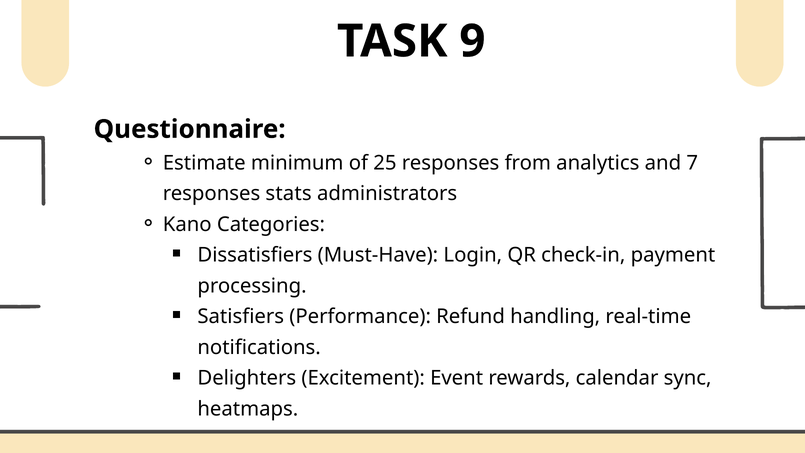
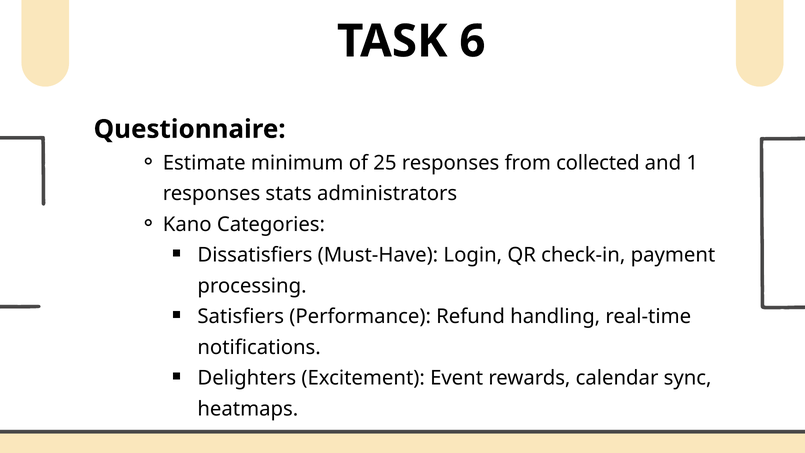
9: 9 -> 6 (472, 41)
analytics: analytics -> collected (598, 163)
7: 7 -> 1 (692, 163)
